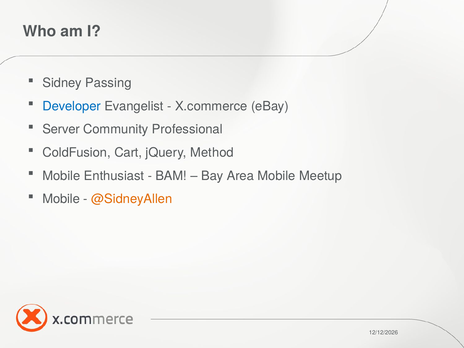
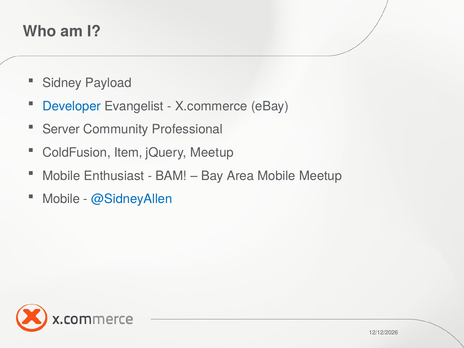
Passing: Passing -> Payload (108, 83)
Cart: Cart -> Item (128, 153)
jQuery Method: Method -> Meetup (212, 153)
@SidneyAllen colour: orange -> blue (132, 199)
